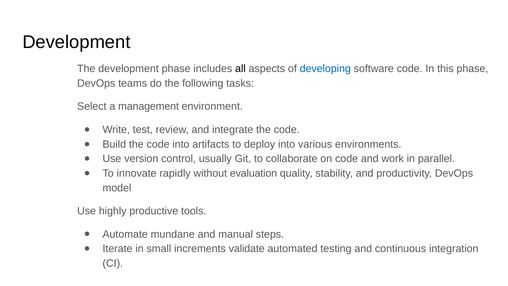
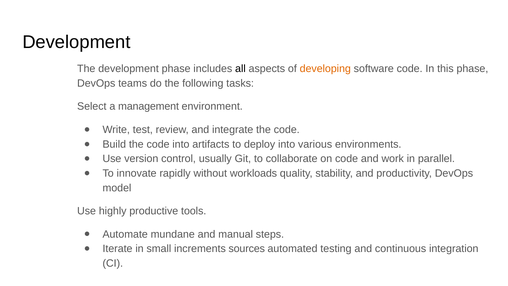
developing colour: blue -> orange (325, 69)
evaluation: evaluation -> workloads (253, 173)
validate: validate -> sources (247, 249)
